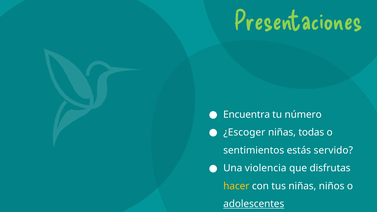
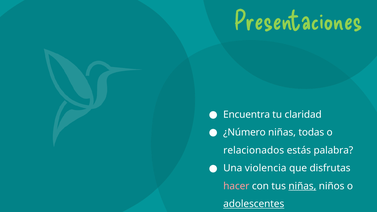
número: número -> claridad (303, 115)
¿Escoger: ¿Escoger -> ¿Número (244, 132)
sentimientos: sentimientos -> relacionados (254, 150)
servido: servido -> palabra (333, 150)
hacer colour: yellow -> pink (236, 186)
niñas underline: none -> present (302, 186)
